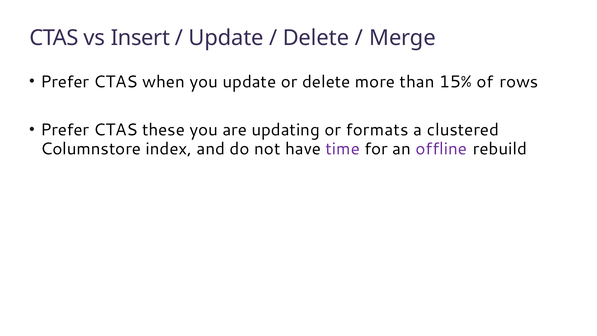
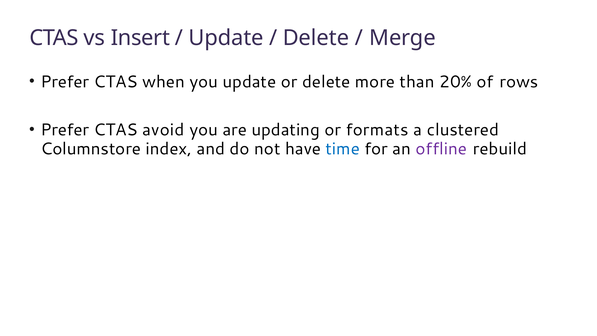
15%: 15% -> 20% (456, 82)
these: these -> avoid (163, 130)
time colour: purple -> blue (343, 149)
